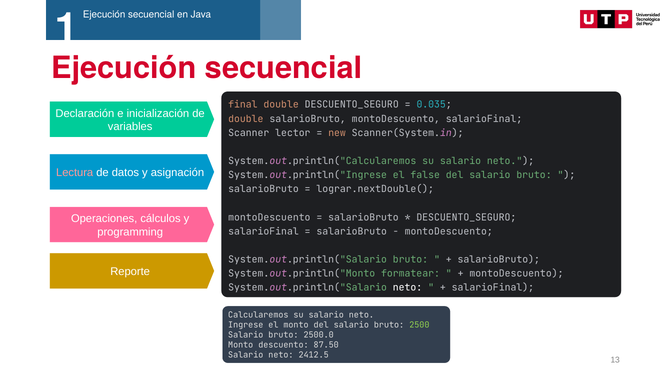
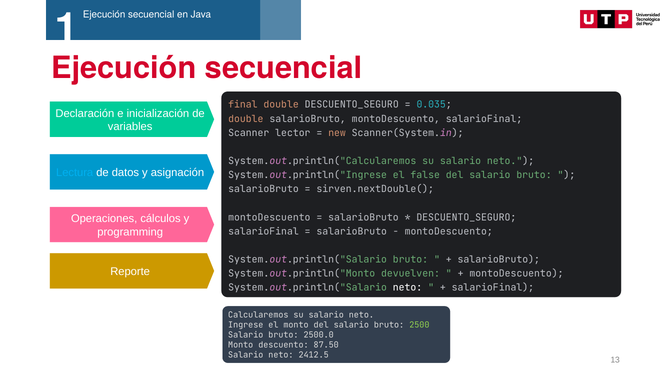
Lectura colour: pink -> light blue (75, 173)
lograr.nextDouble(: lograr.nextDouble( -> sirven.nextDouble( (375, 189)
formatear: formatear -> devuelven (410, 274)
